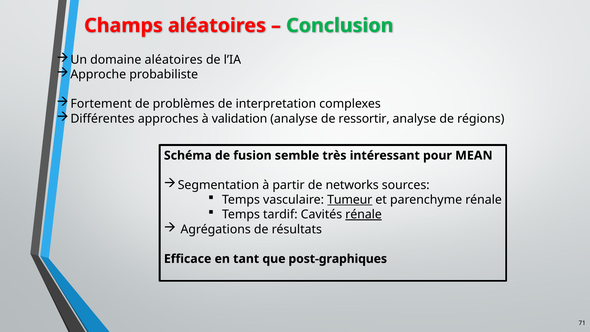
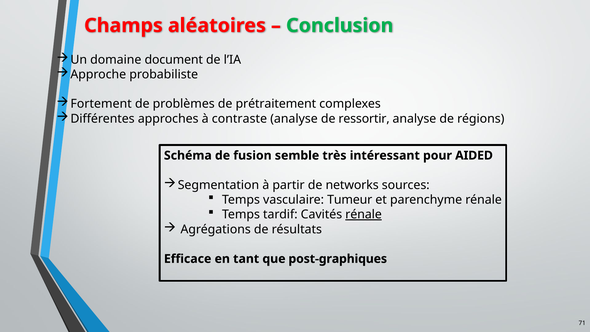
domaine aléatoires: aléatoires -> document (174, 60)
interpretation: interpretation -> prétraitement (276, 104)
validation: validation -> contraste (239, 119)
MEAN: MEAN -> AIDED (474, 155)
Tumeur underline: present -> none (350, 200)
